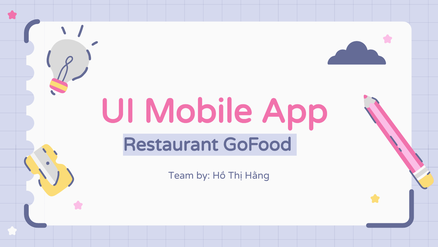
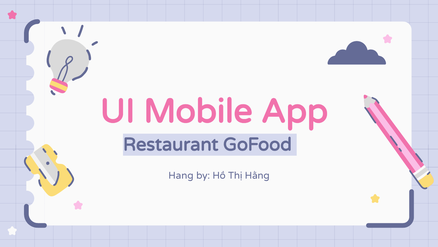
Team: Team -> Hang (181, 175)
